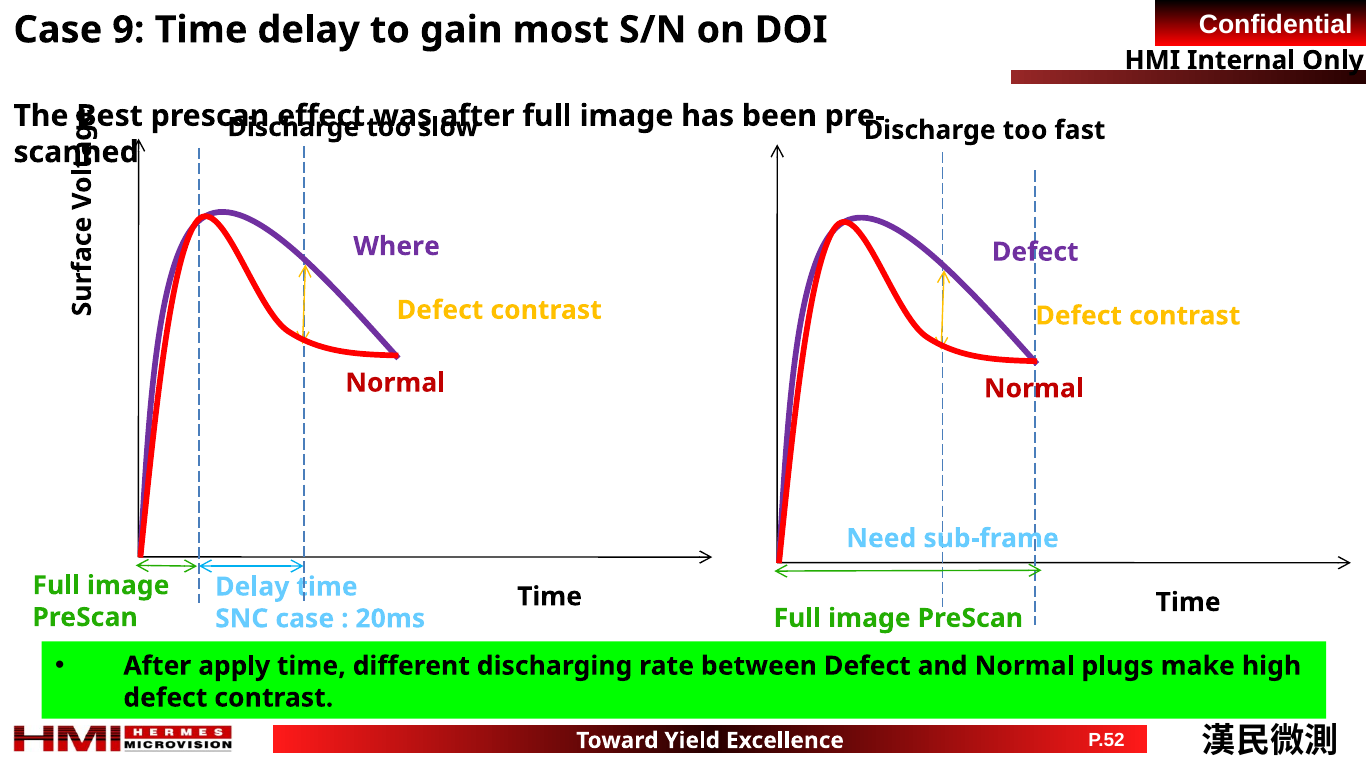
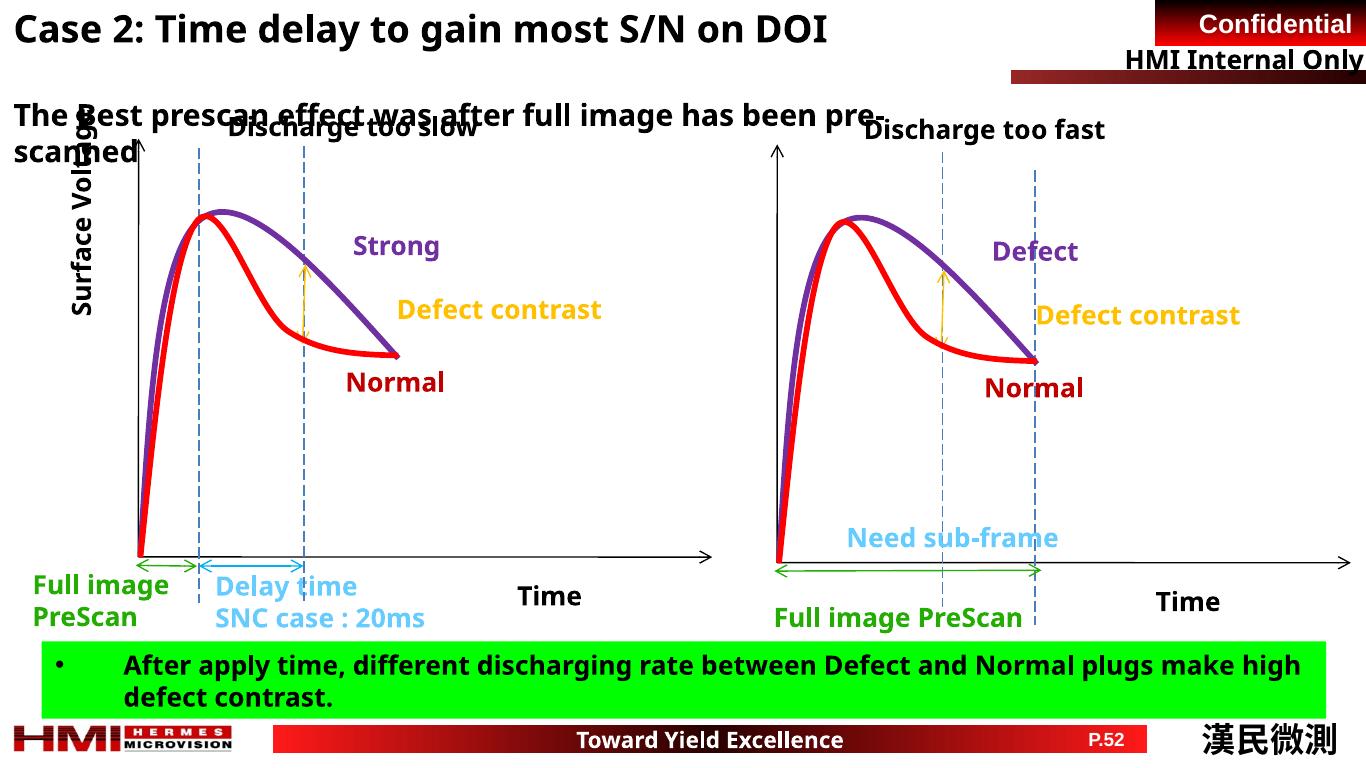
9: 9 -> 2 (128, 30)
Where: Where -> Strong (397, 246)
